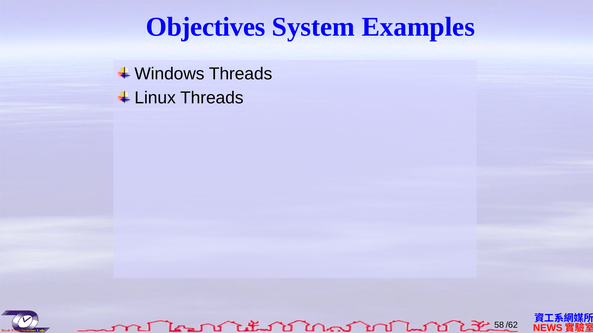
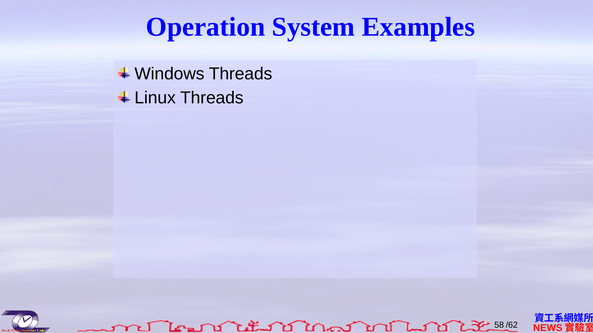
Objectives: Objectives -> Operation (206, 27)
